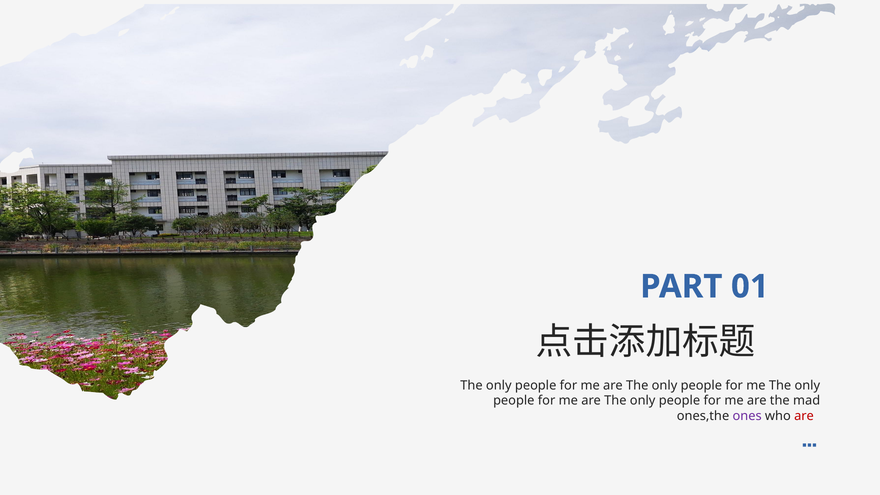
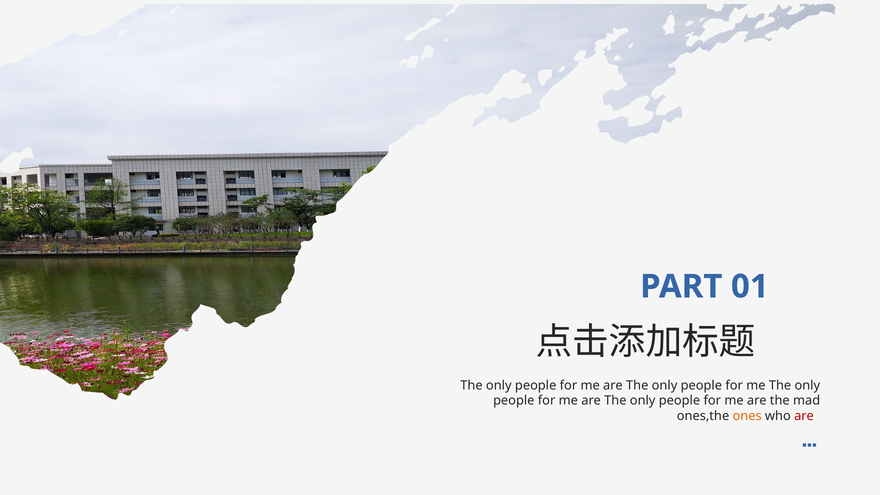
ones colour: purple -> orange (747, 416)
